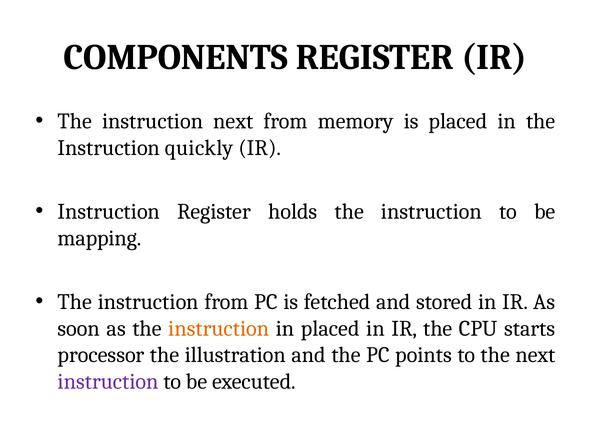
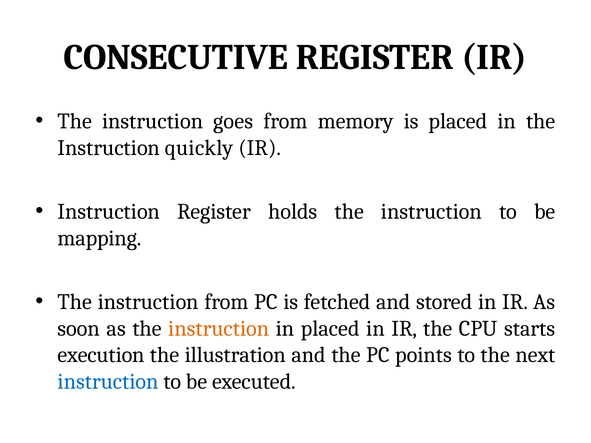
COMPONENTS: COMPONENTS -> CONSECUTIVE (176, 57)
instruction next: next -> goes (233, 121)
processor: processor -> execution (101, 355)
instruction colour: purple -> blue (108, 382)
